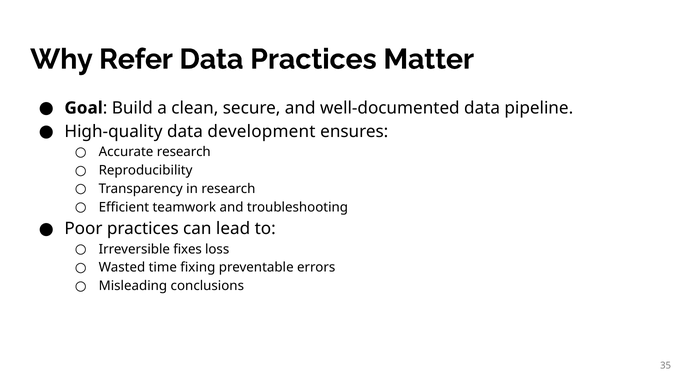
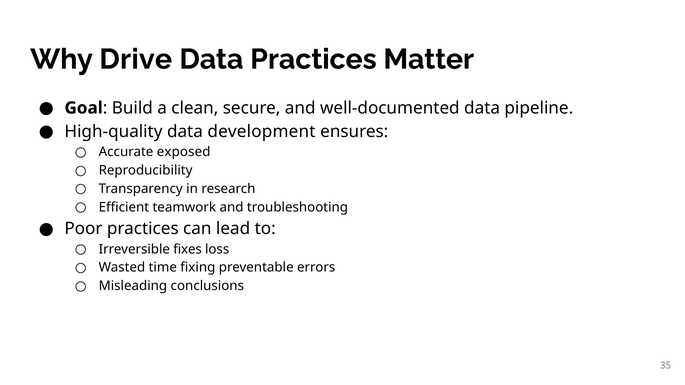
Refer: Refer -> Drive (136, 59)
Accurate research: research -> exposed (184, 152)
